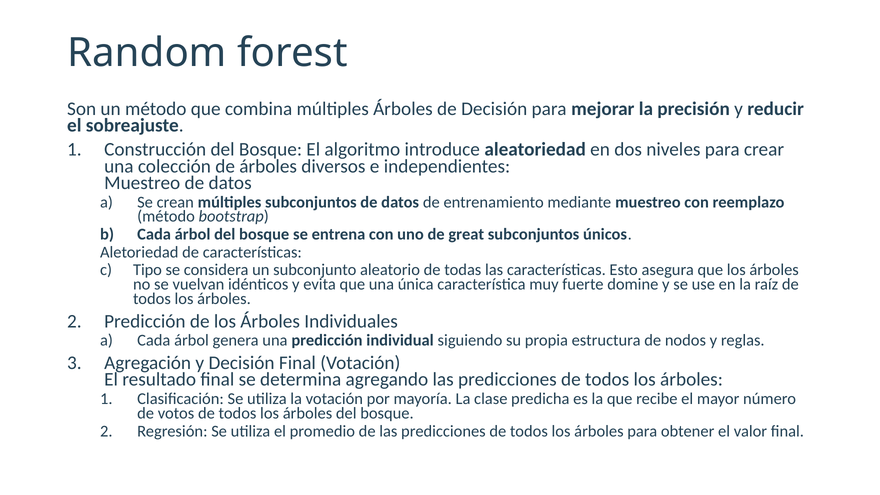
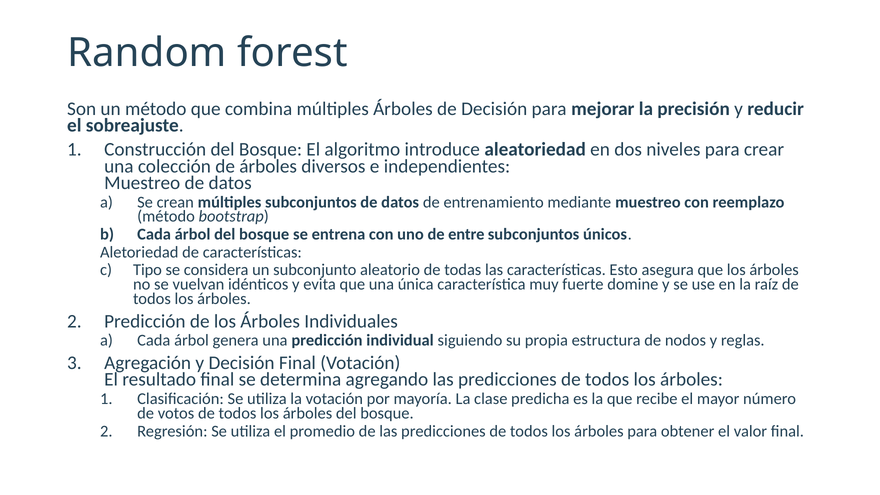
great: great -> entre (466, 234)
